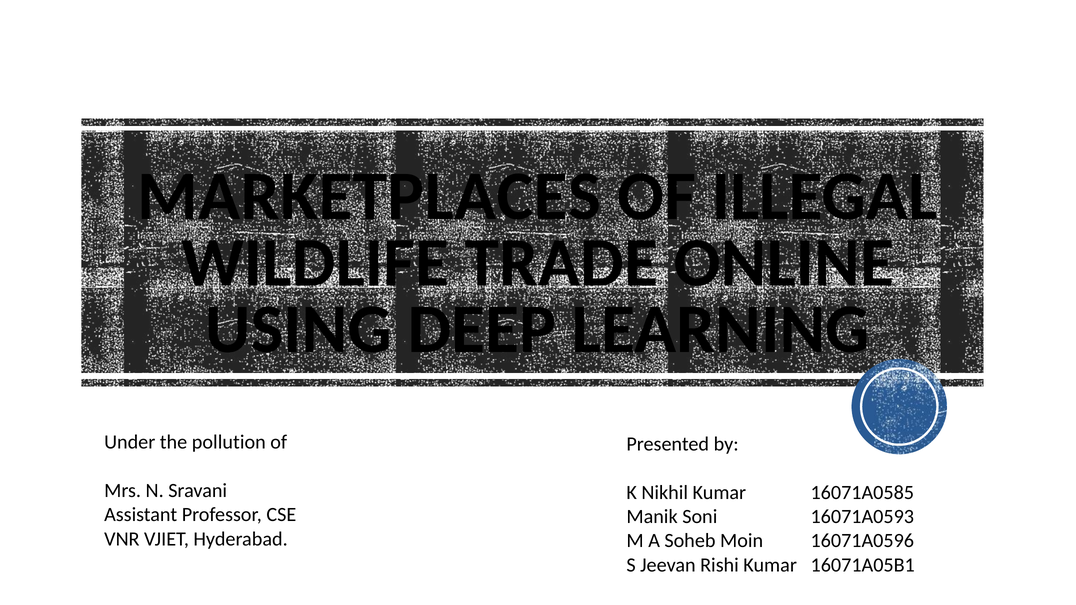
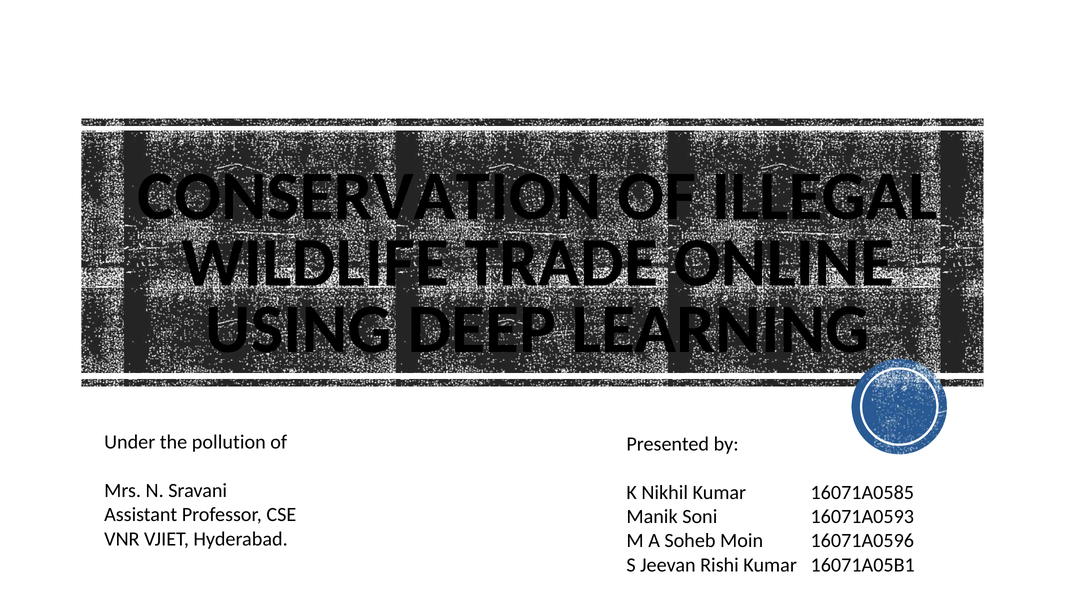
MARKETPLACES: MARKETPLACES -> CONSERVATION (369, 196)
